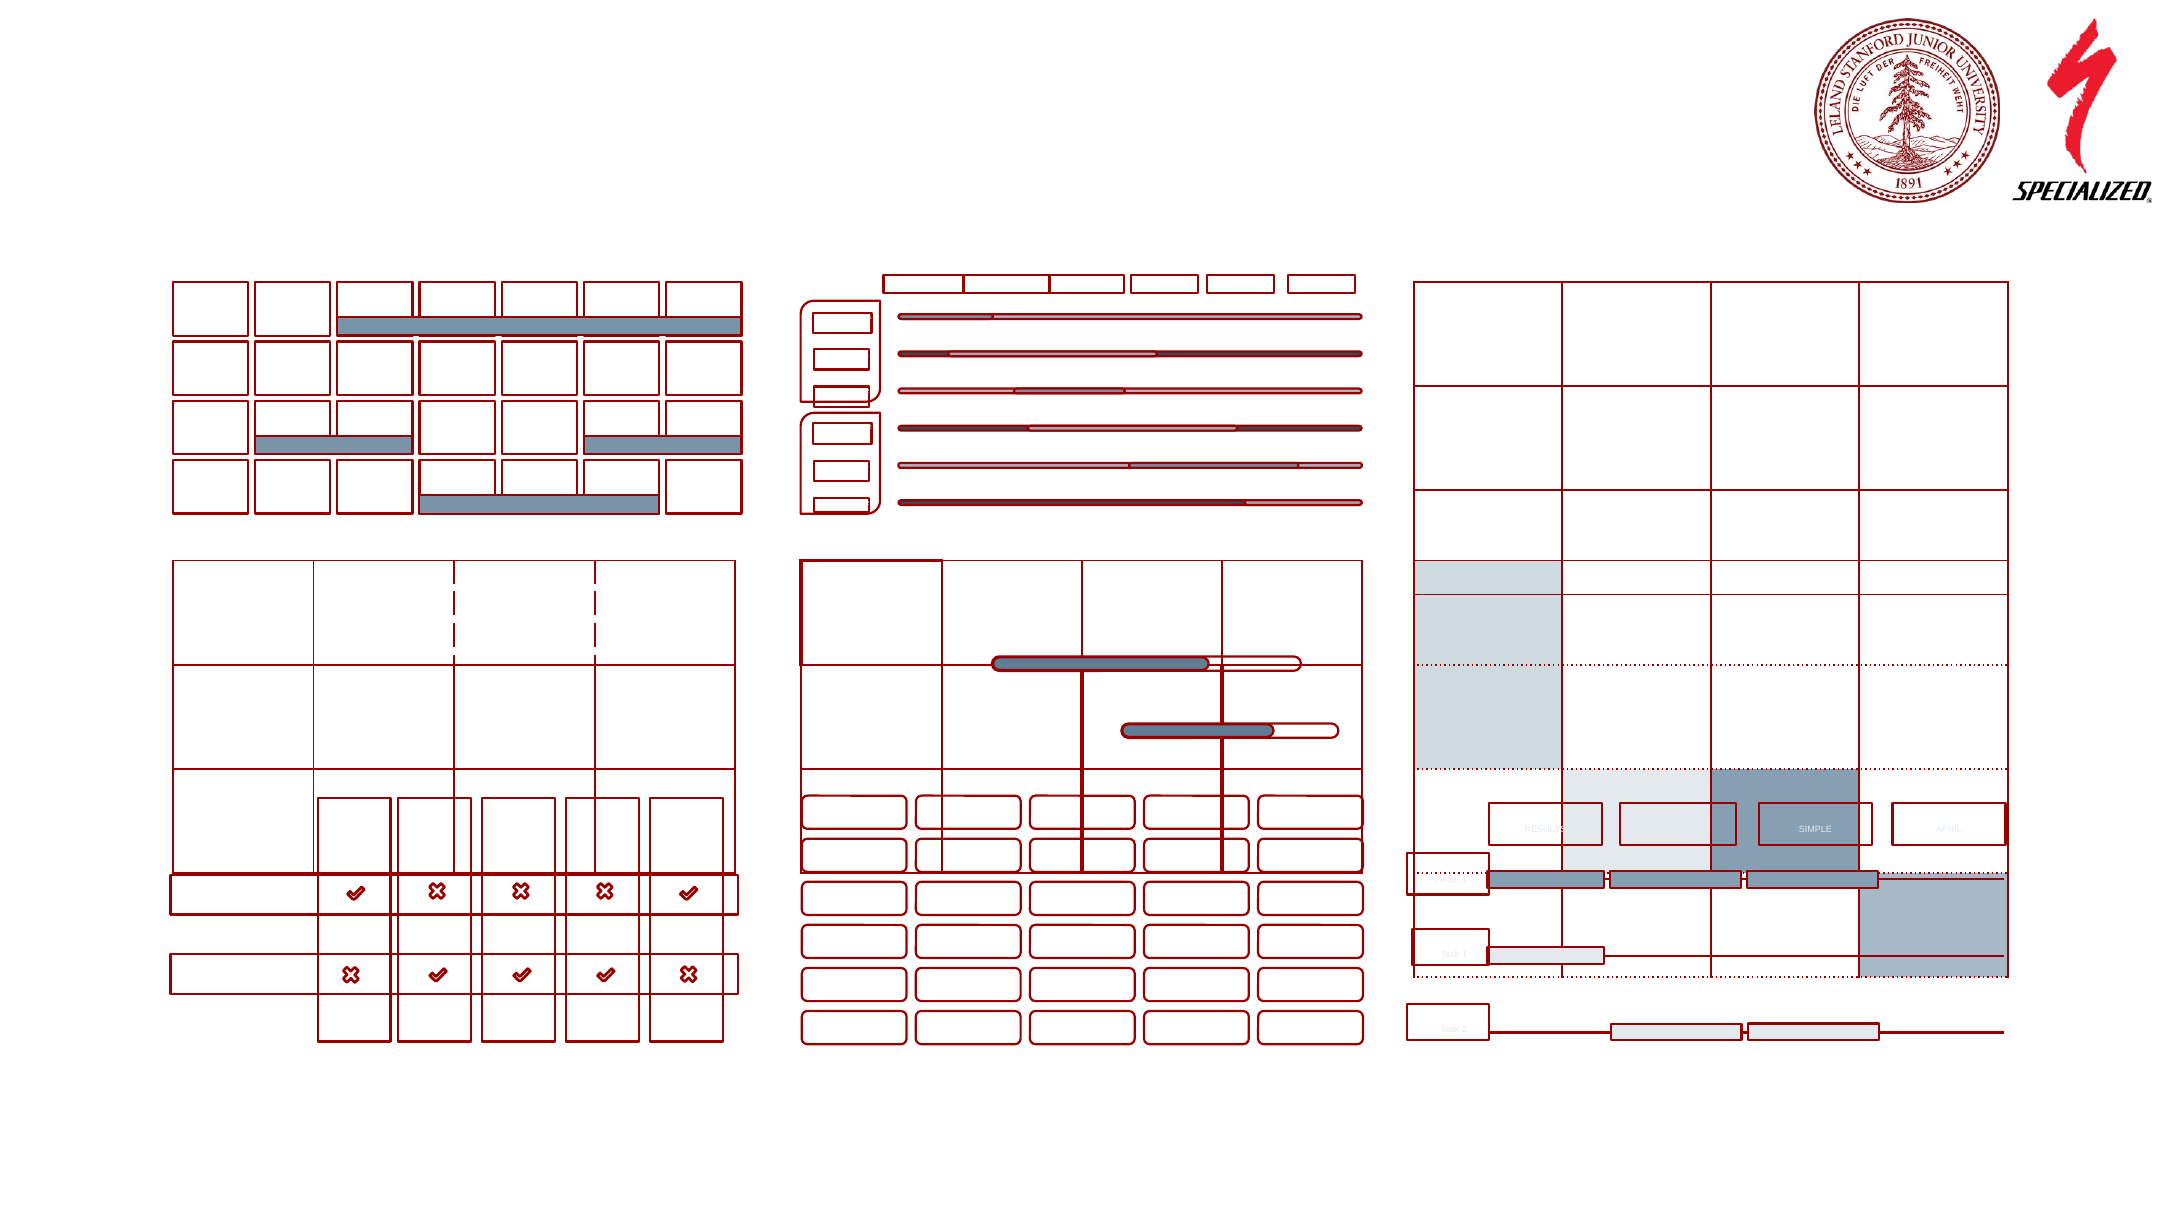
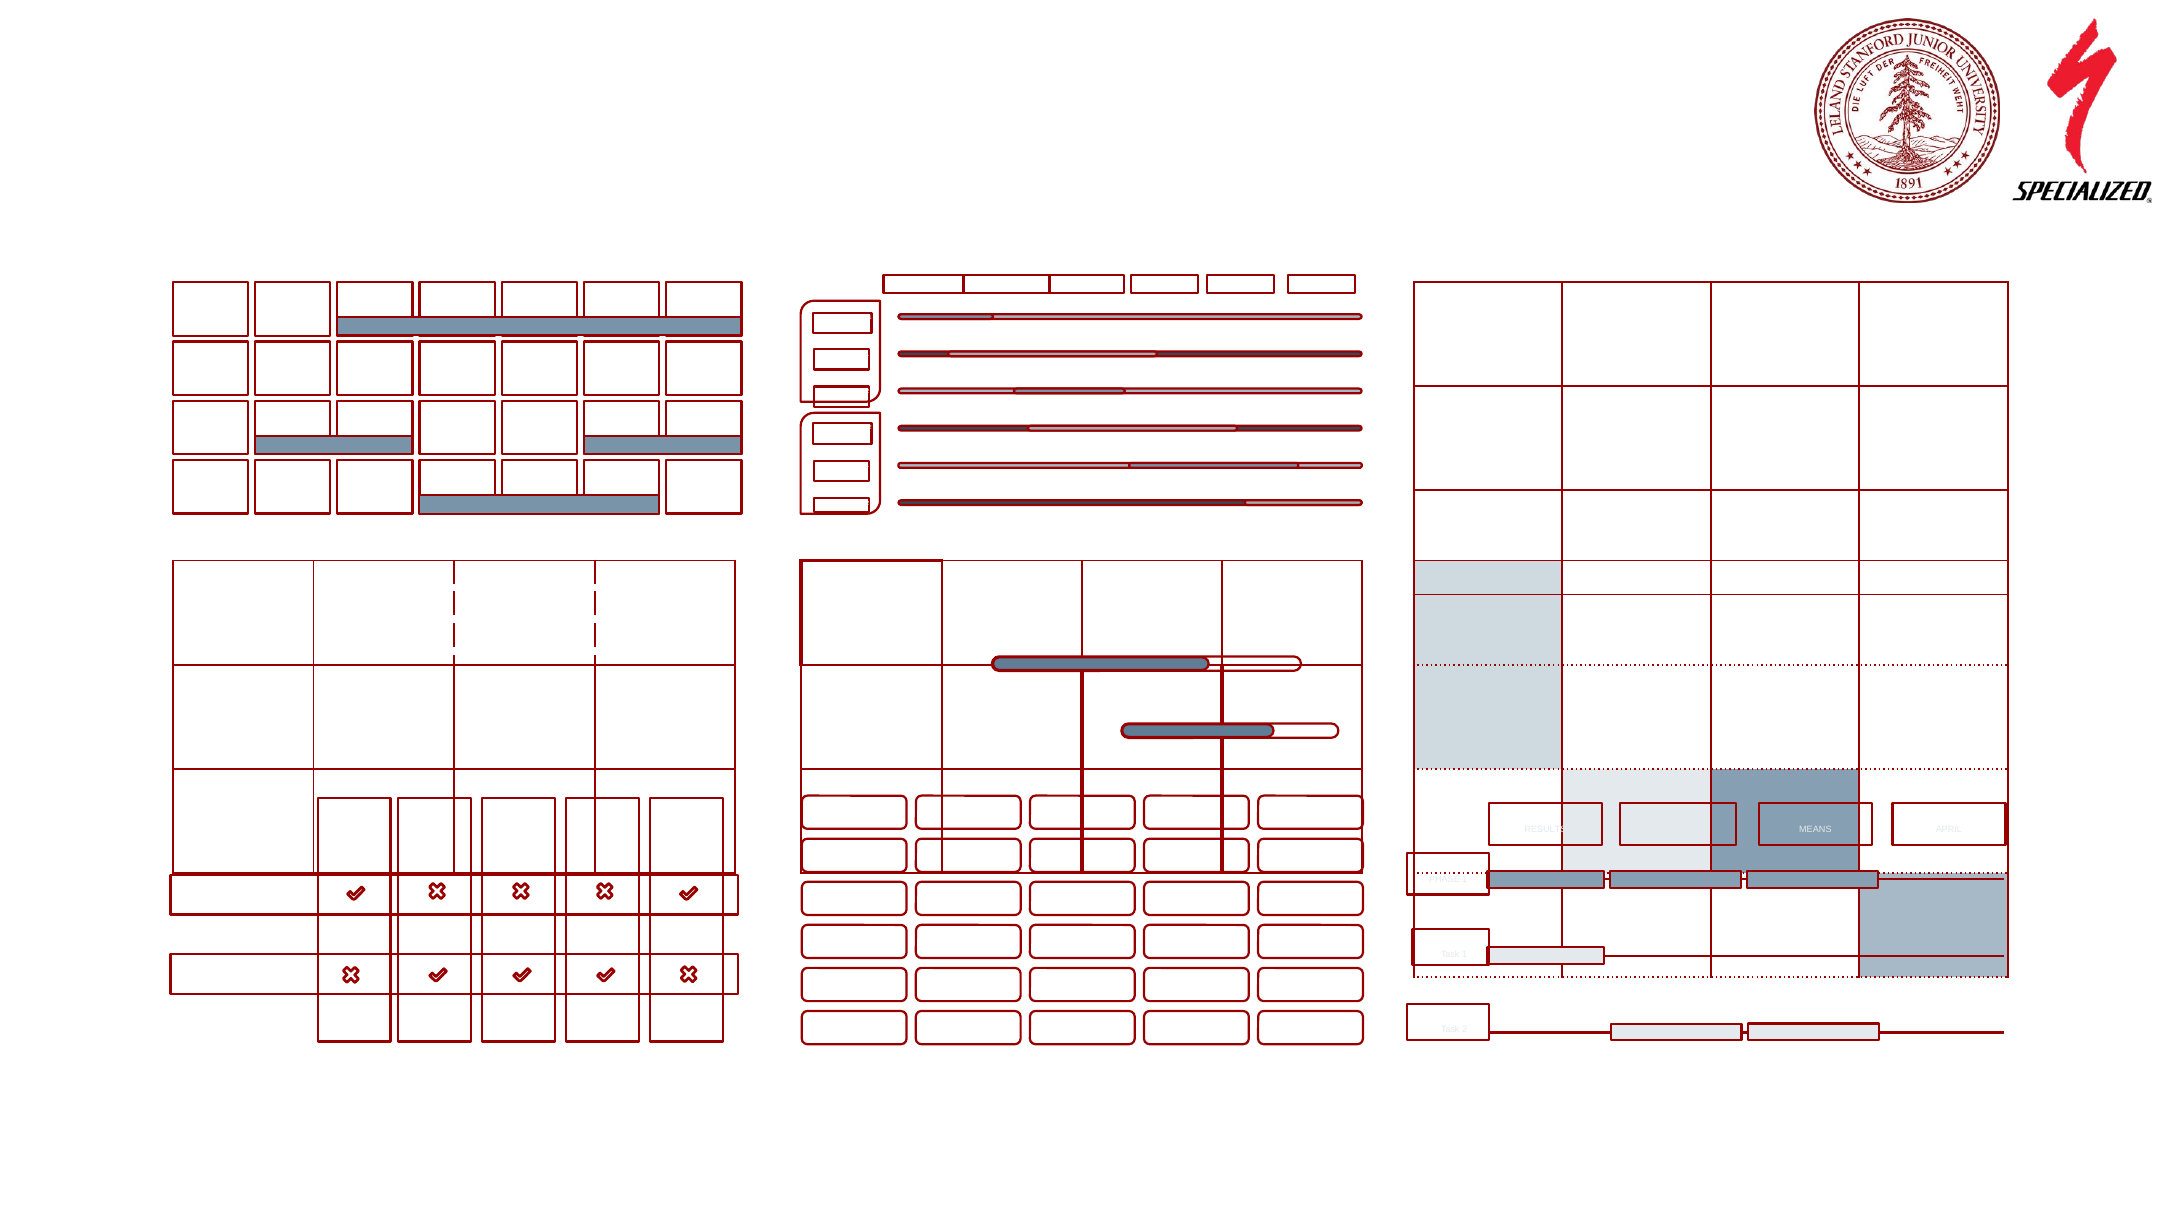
SIMPLE: SIMPLE -> MEANS (1815, 830)
